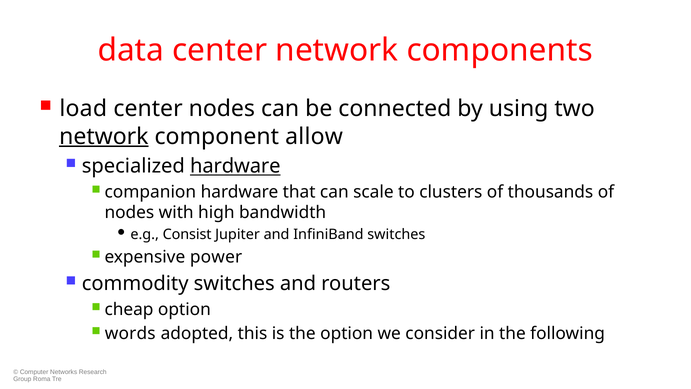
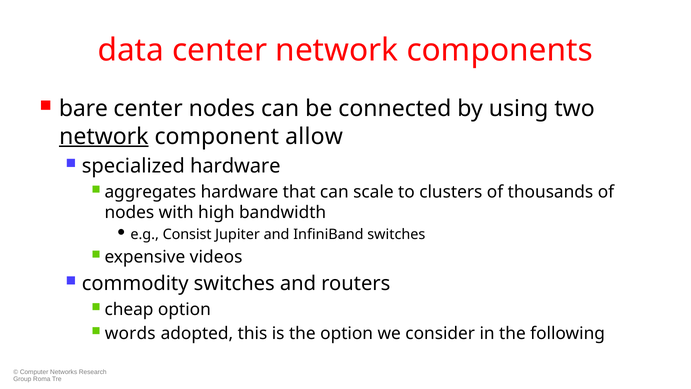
load: load -> bare (83, 109)
hardware underline: present -> none (235, 166)
companion: companion -> aggregates (150, 192)
power: power -> videos (216, 257)
